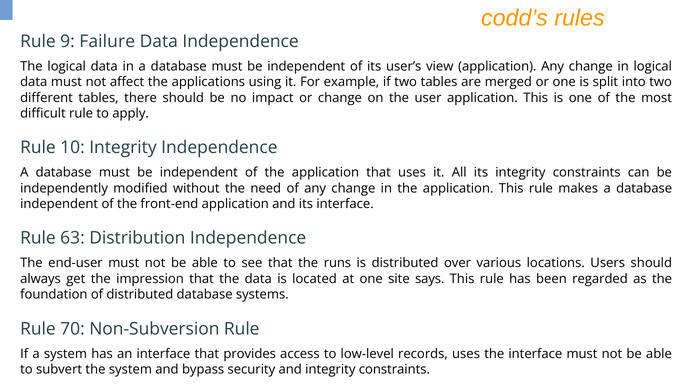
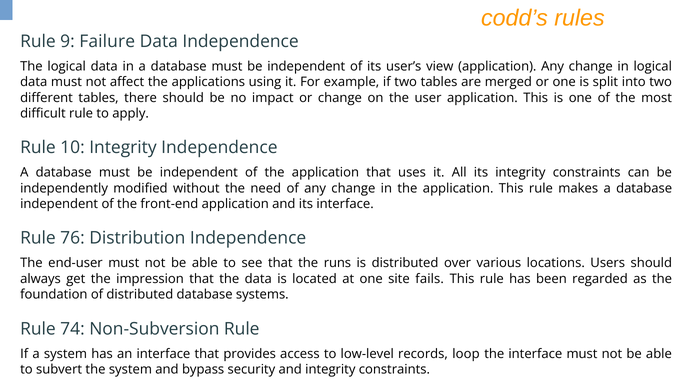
63: 63 -> 76 (72, 238)
says: says -> fails (430, 279)
70: 70 -> 74 (72, 329)
records uses: uses -> loop (466, 354)
